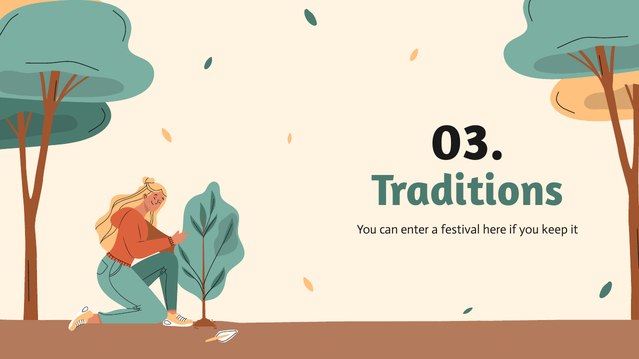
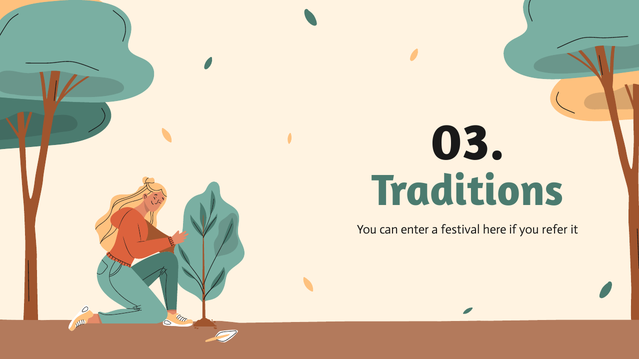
keep: keep -> refer (555, 230)
